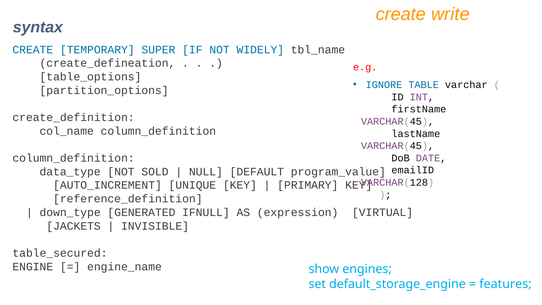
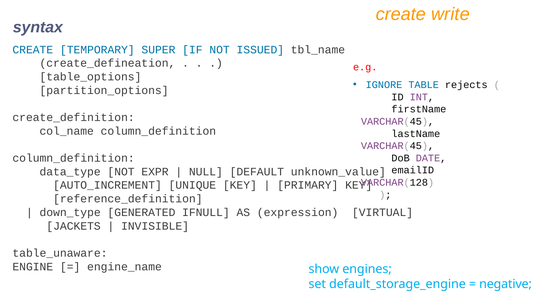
WIDELY: WIDELY -> ISSUED (260, 50)
varchar: varchar -> rejects (466, 85)
SOLD: SOLD -> EXPR (155, 172)
program_value: program_value -> unknown_value (338, 172)
table_secured: table_secured -> table_unaware (60, 253)
features: features -> negative (506, 284)
